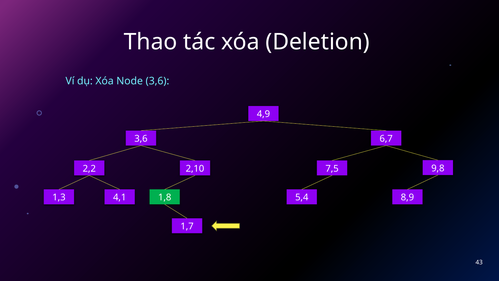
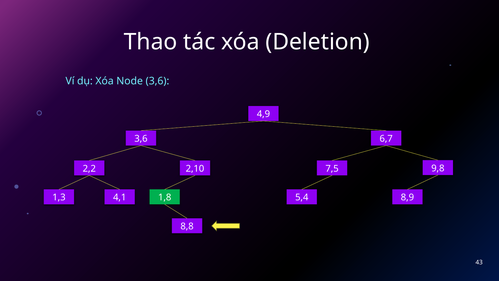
1,7: 1,7 -> 8,8 (187, 226)
